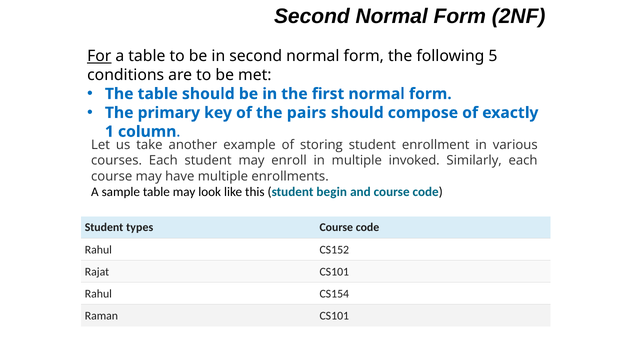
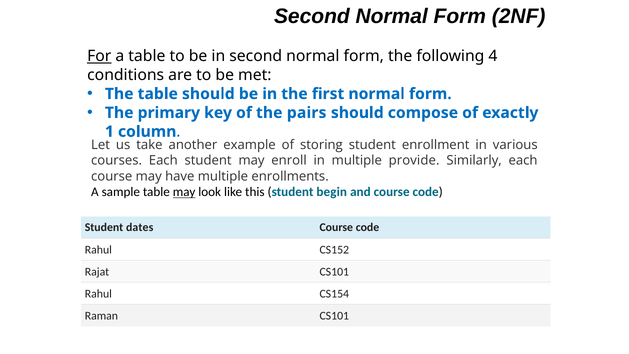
5: 5 -> 4 (493, 56)
invoked: invoked -> provide (414, 161)
may underline: none -> present (184, 192)
types: types -> dates (140, 228)
